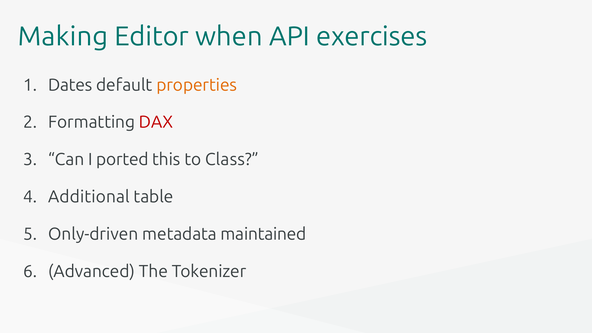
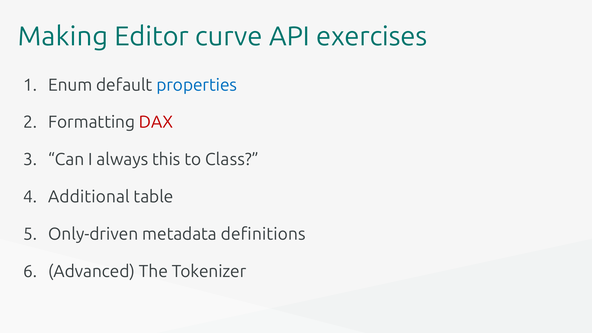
when: when -> curve (229, 37)
Dates: Dates -> Enum (70, 85)
properties colour: orange -> blue (197, 85)
ported: ported -> always (122, 160)
maintained: maintained -> definitions (263, 234)
